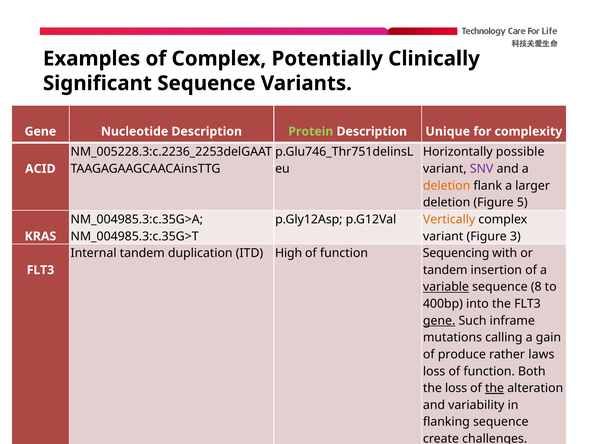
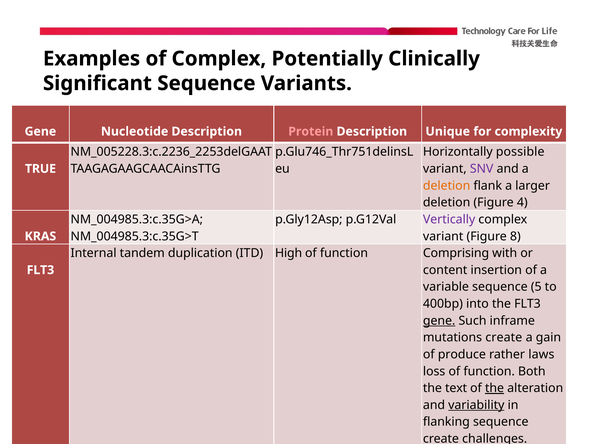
Protein colour: light green -> pink (311, 131)
ACID: ACID -> TRUE (40, 169)
5: 5 -> 4 (522, 203)
Vertically colour: orange -> purple (449, 219)
3: 3 -> 8 (515, 236)
Sequencing: Sequencing -> Comprising (456, 253)
tandem: tandem -> content (445, 270)
variable underline: present -> none (446, 287)
8: 8 -> 5 (536, 287)
mutations calling: calling -> create (504, 338)
the loss: loss -> text (456, 388)
variability underline: none -> present (476, 405)
